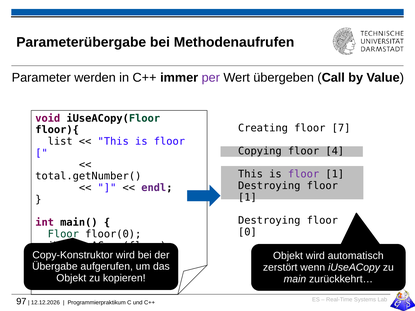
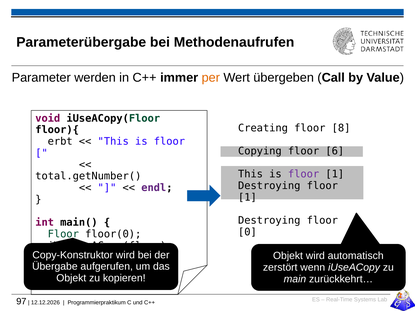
per colour: purple -> orange (211, 78)
7: 7 -> 8 (341, 128)
list: list -> erbt (60, 142)
4: 4 -> 6 (335, 151)
